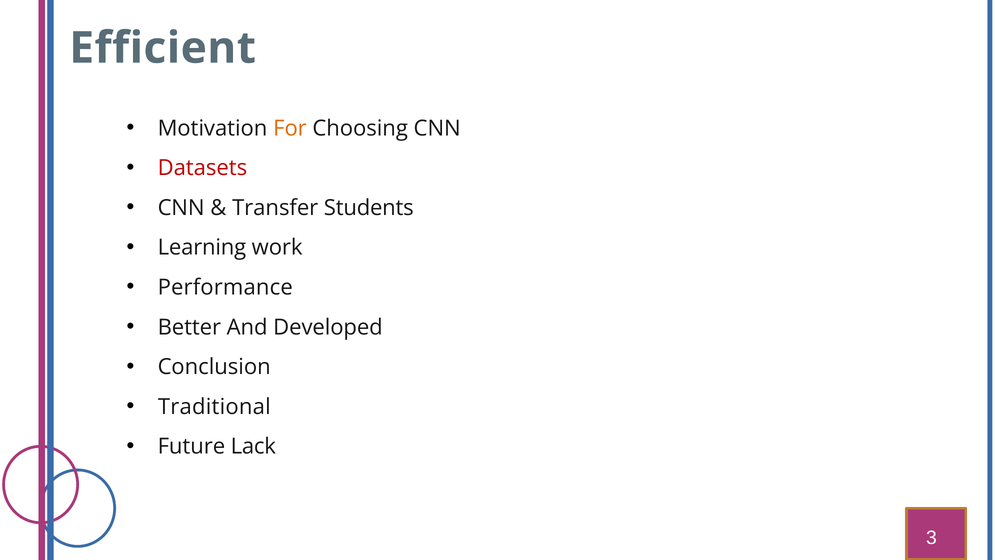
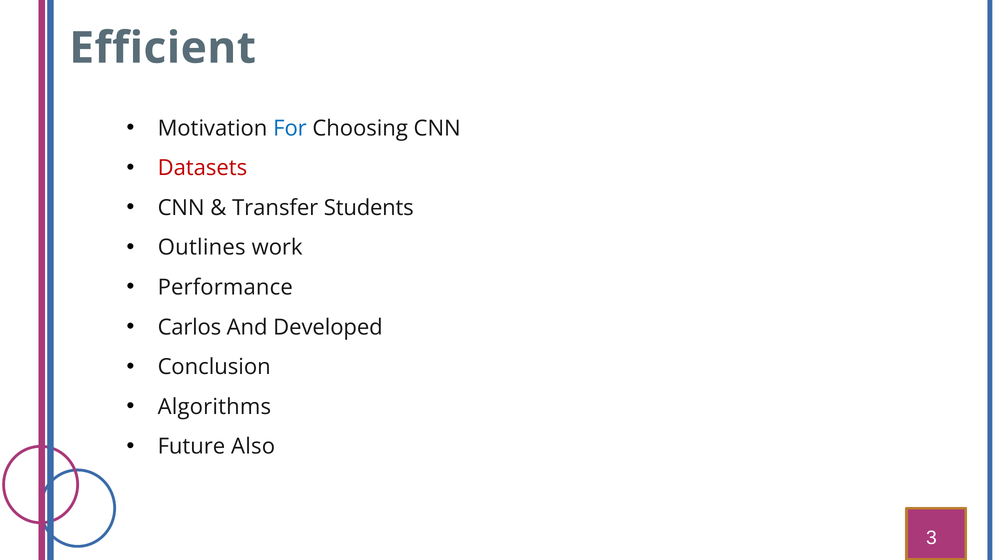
For colour: orange -> blue (290, 128)
Learning: Learning -> Outlines (202, 248)
Better: Better -> Carlos (189, 327)
Traditional: Traditional -> Algorithms (214, 407)
Lack: Lack -> Also (253, 446)
